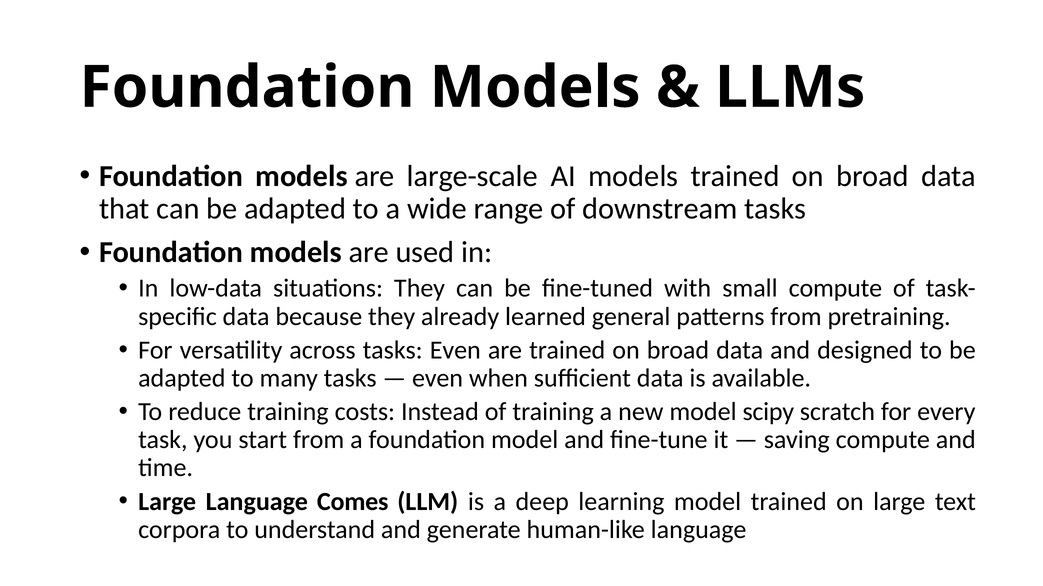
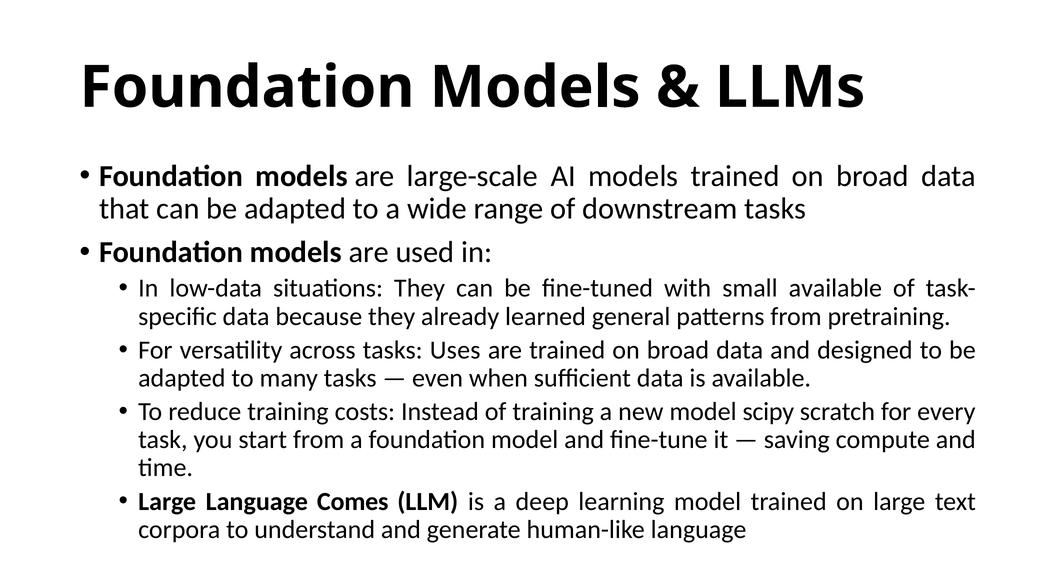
small compute: compute -> available (835, 289)
tasks Even: Even -> Uses (455, 350)
